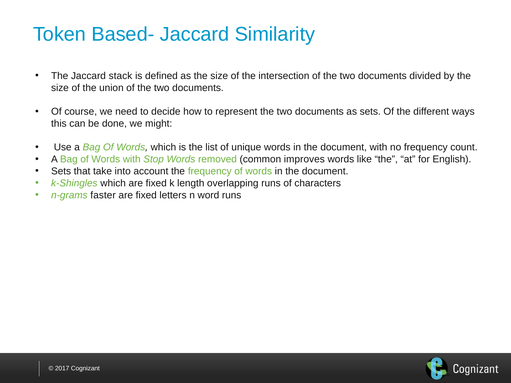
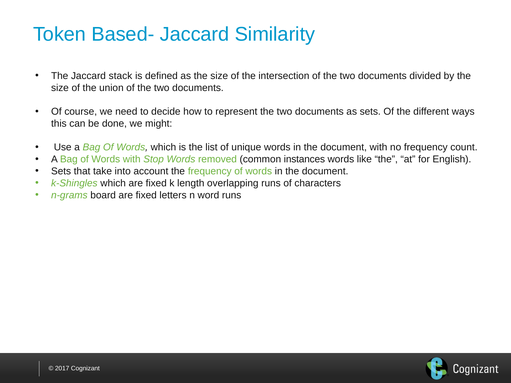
improves: improves -> instances (304, 159)
faster: faster -> board (103, 195)
